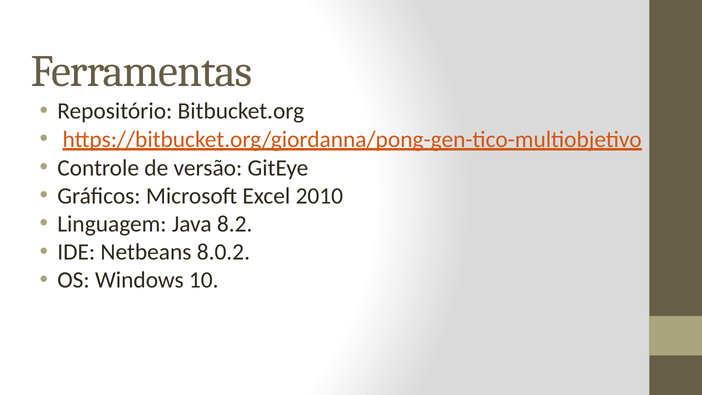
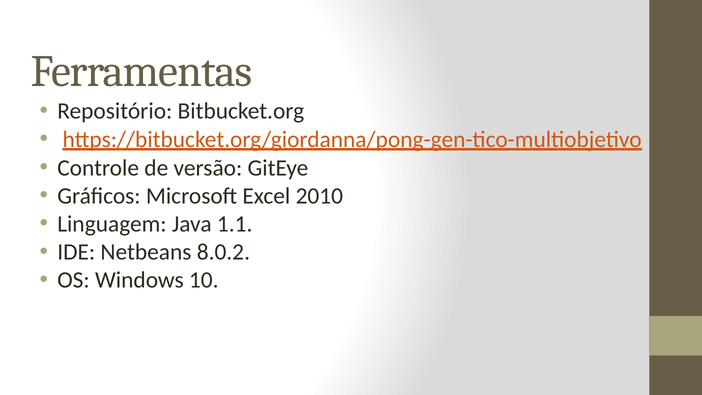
8.2: 8.2 -> 1.1 (235, 224)
